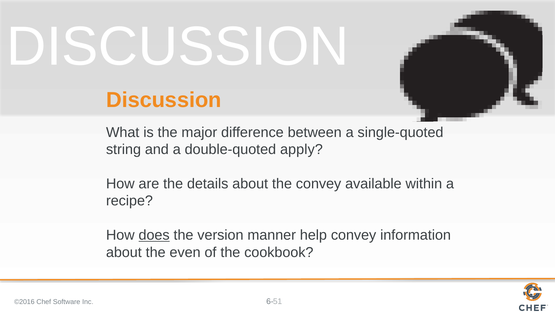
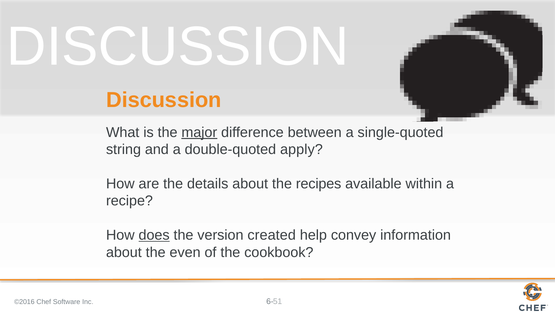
major underline: none -> present (199, 132)
the convey: convey -> recipes (319, 184)
manner: manner -> created (272, 235)
